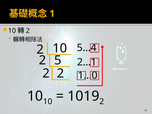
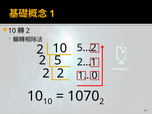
5…4: 5…4 -> 5…2 (87, 48)
1019: 1019 -> 1070 (83, 96)
